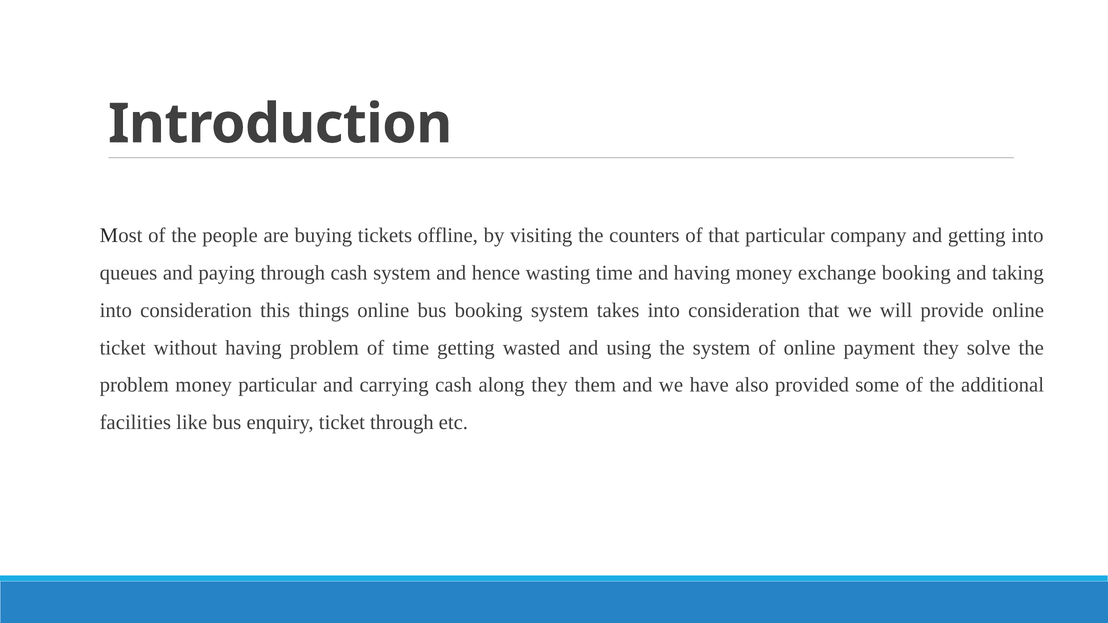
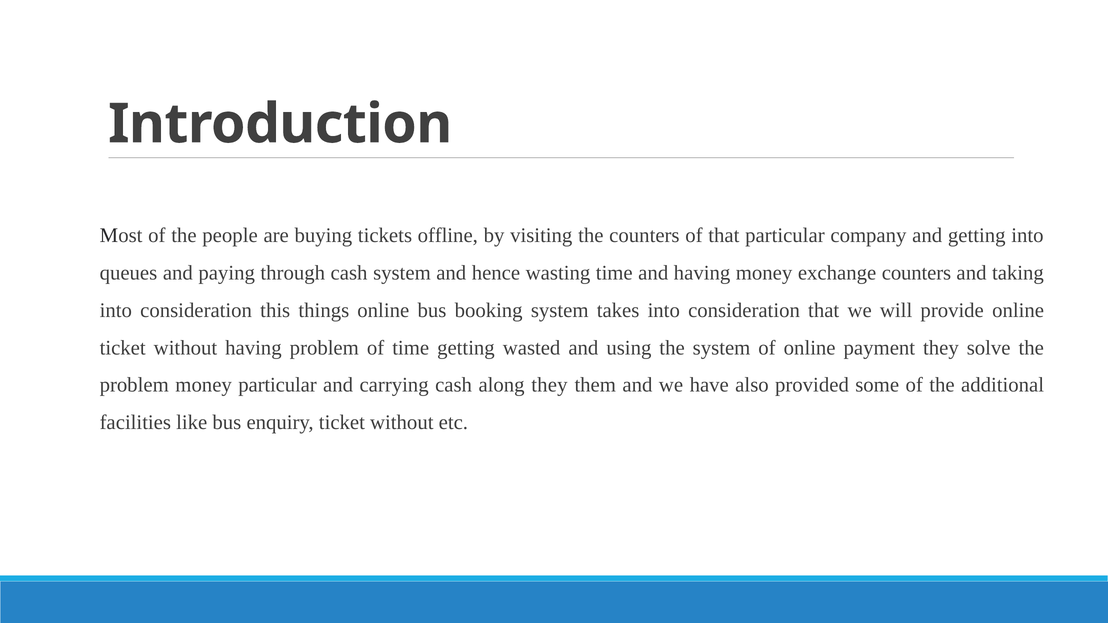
exchange booking: booking -> counters (916, 273)
enquiry ticket through: through -> without (402, 423)
